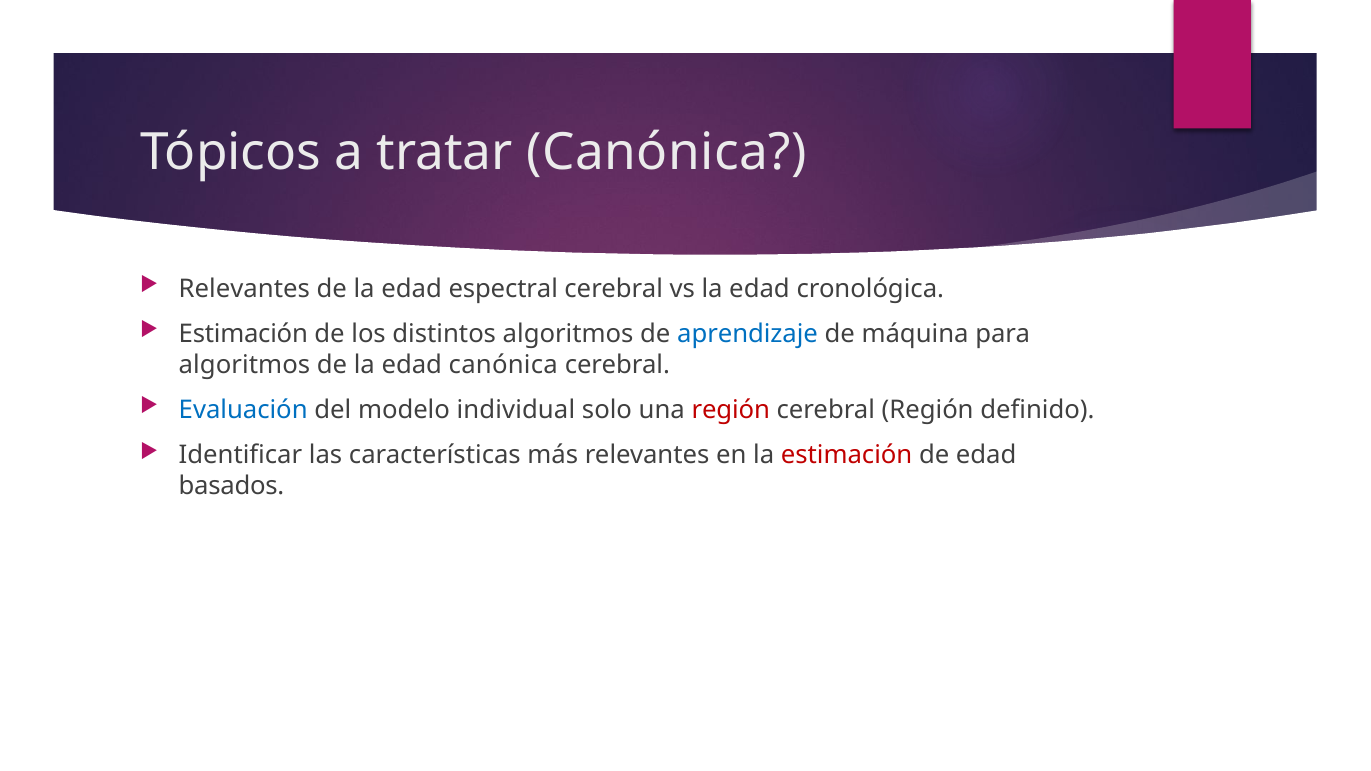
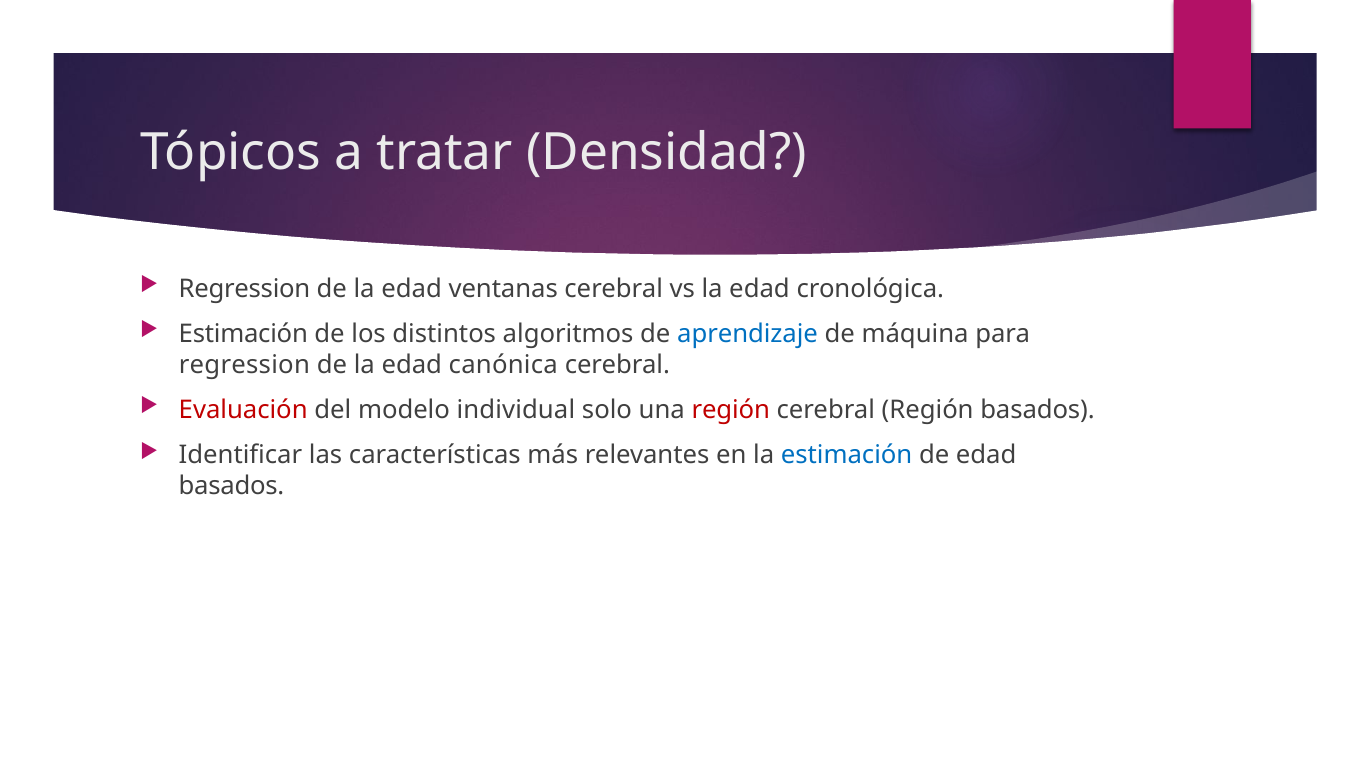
tratar Canónica: Canónica -> Densidad (667, 153)
Relevantes: Relevantes -> Regression (244, 289)
espectral: espectral -> ventanas (503, 289)
algoritmos: algoritmos -> regression (244, 365)
Evaluación colour: blue -> red (243, 410)
Región definido: definido -> basados (1037, 410)
estimación colour: red -> blue (847, 455)
